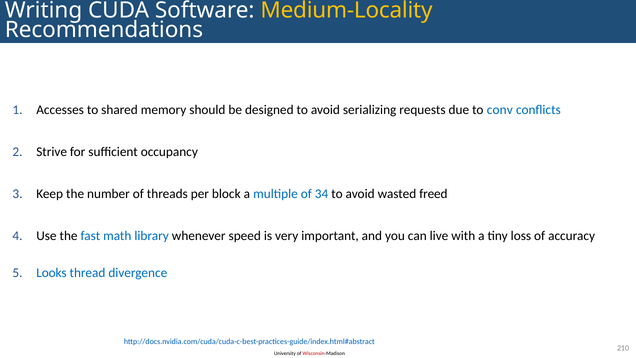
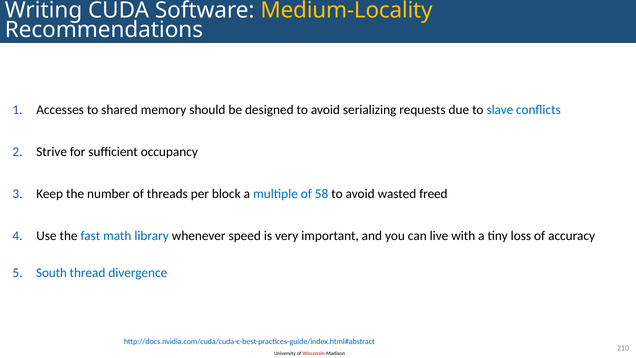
conv: conv -> slave (500, 110)
34: 34 -> 58 (322, 194)
Looks: Looks -> South (51, 273)
